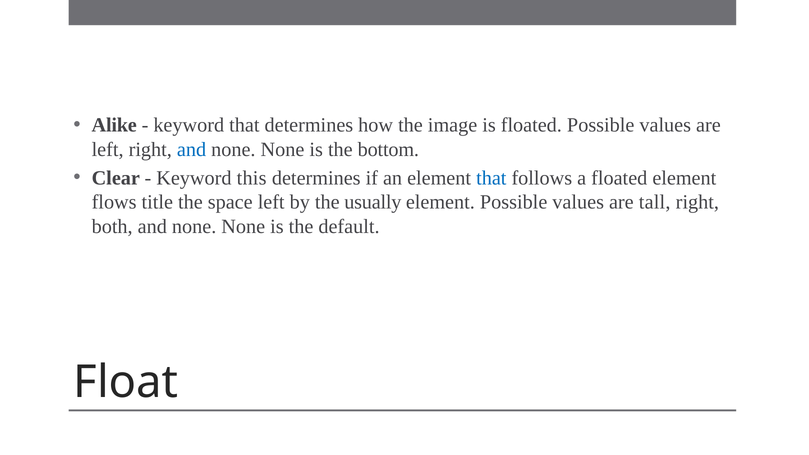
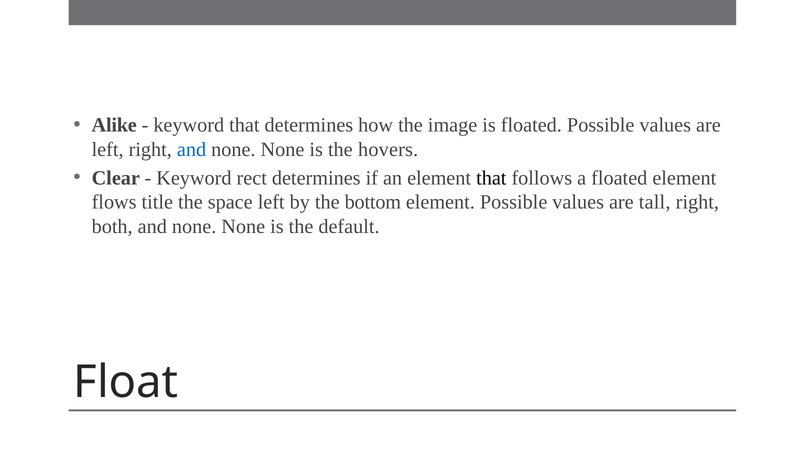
bottom: bottom -> hovers (388, 150)
this: this -> rect (252, 178)
that colour: blue -> black (491, 178)
usually: usually -> bottom (373, 202)
